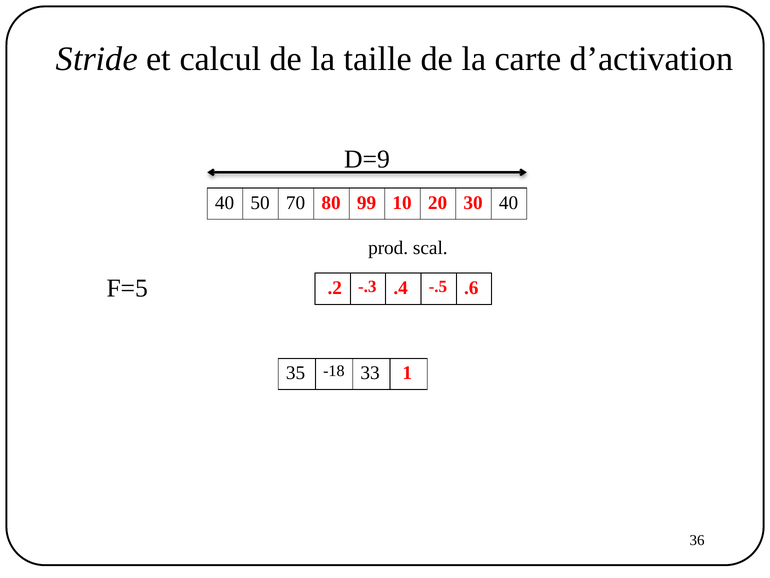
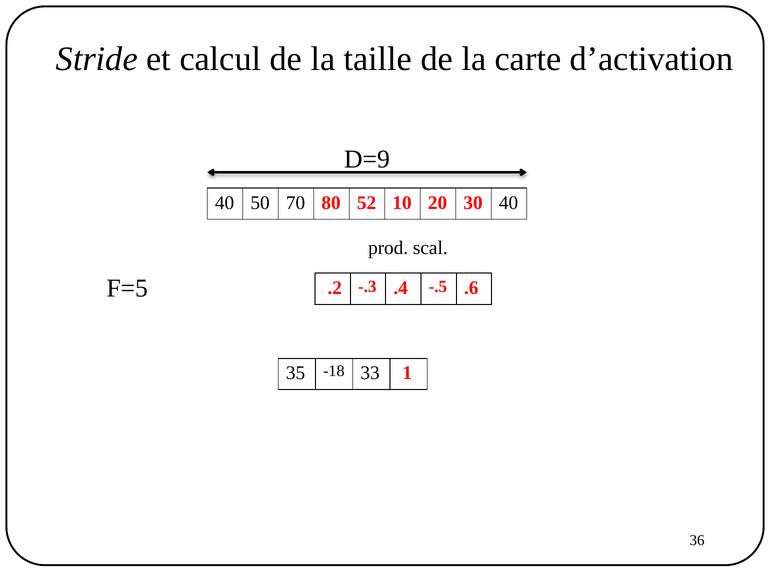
99: 99 -> 52 (367, 202)
